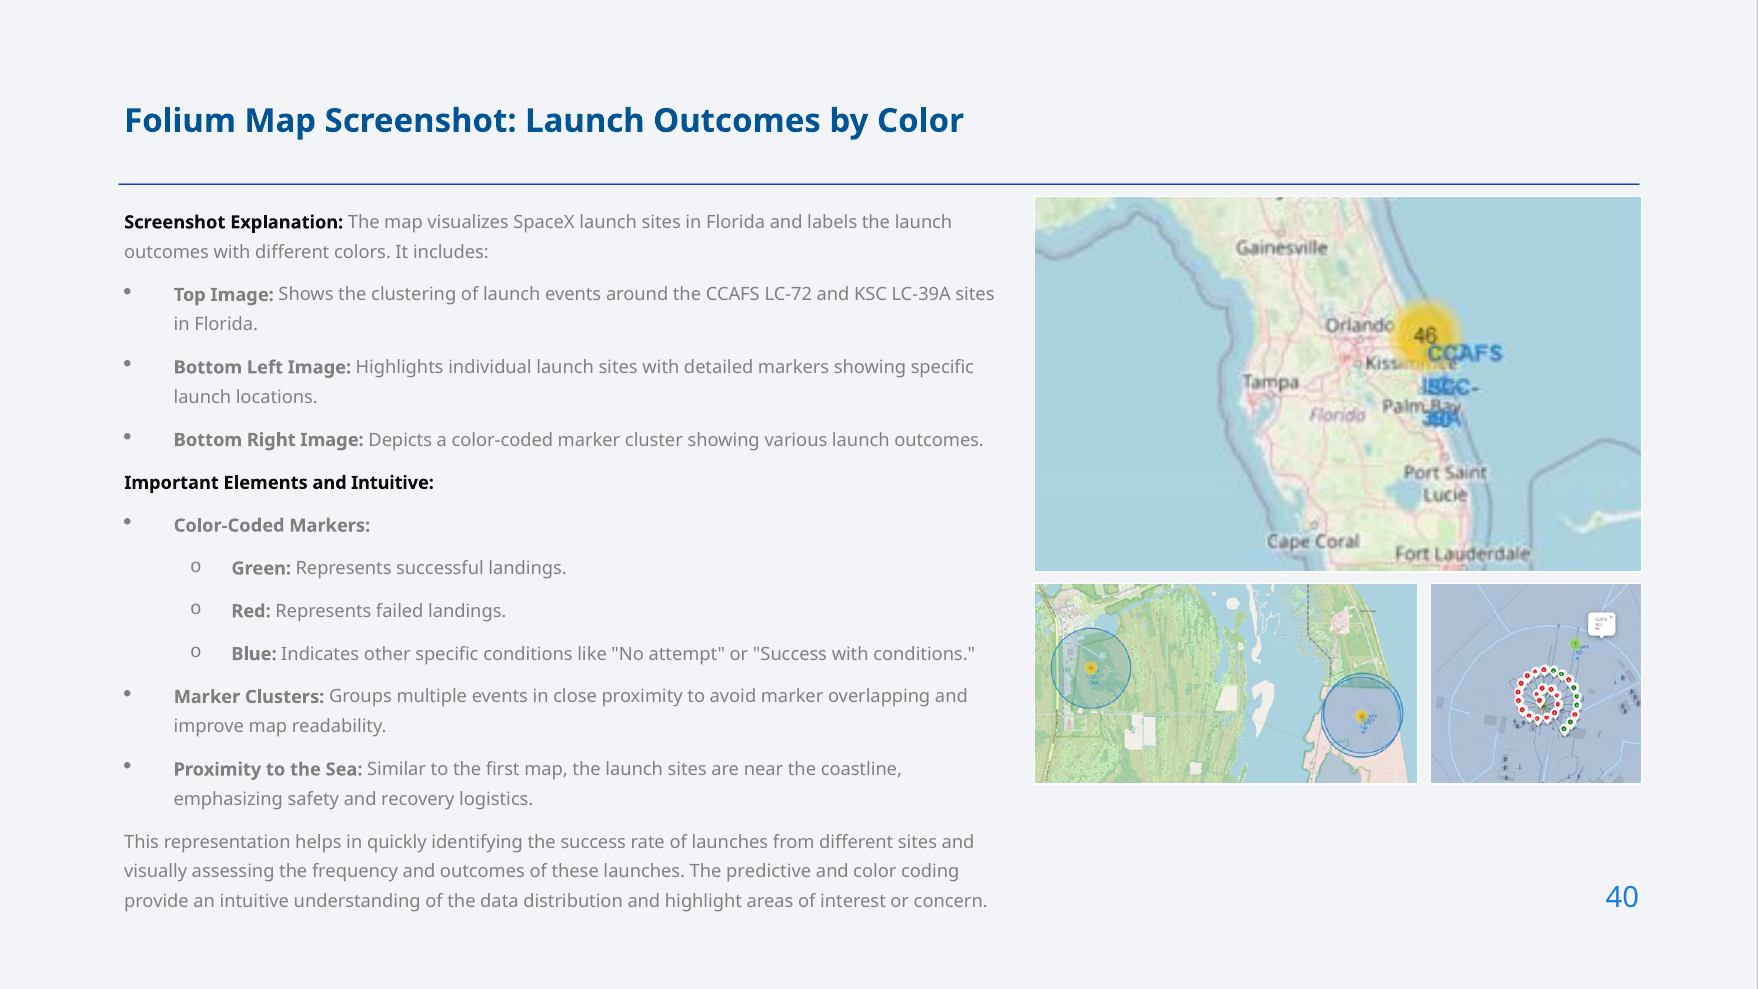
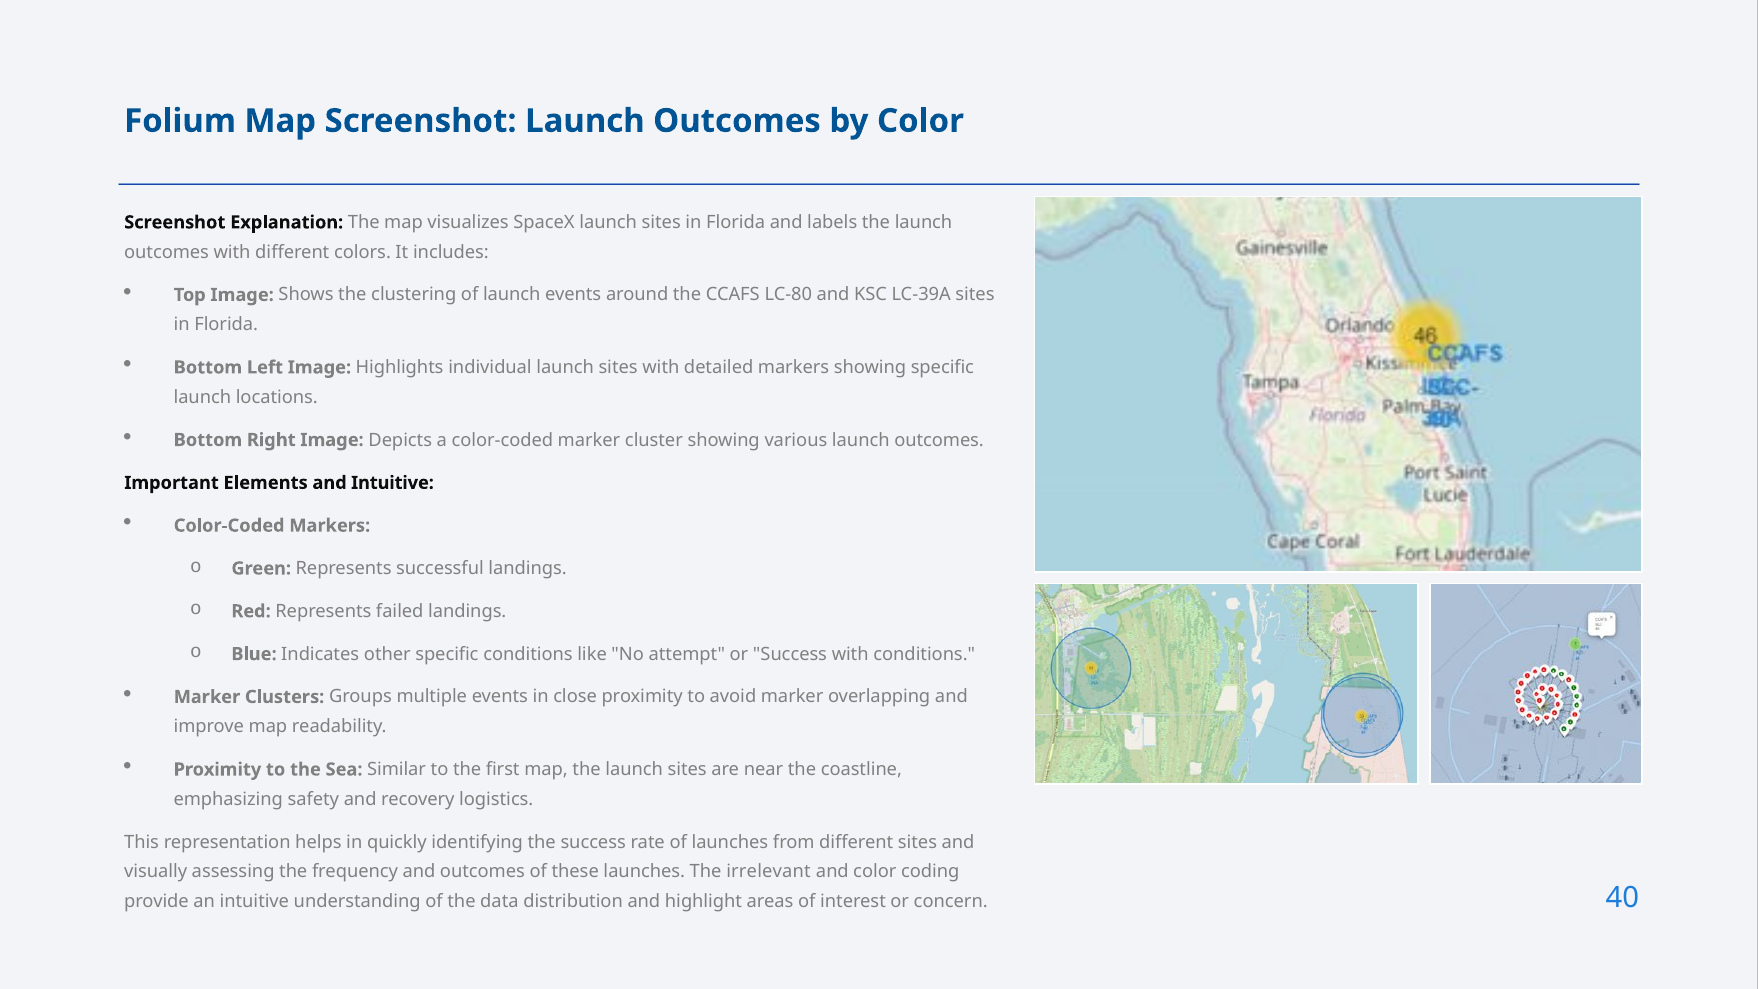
LC-72: LC-72 -> LC-80 (788, 295)
predictive: predictive -> irrelevant (769, 872)
